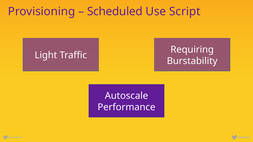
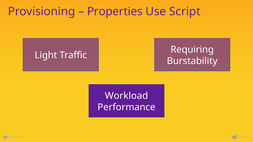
Scheduled: Scheduled -> Properties (115, 11)
Autoscale: Autoscale -> Workload (126, 96)
